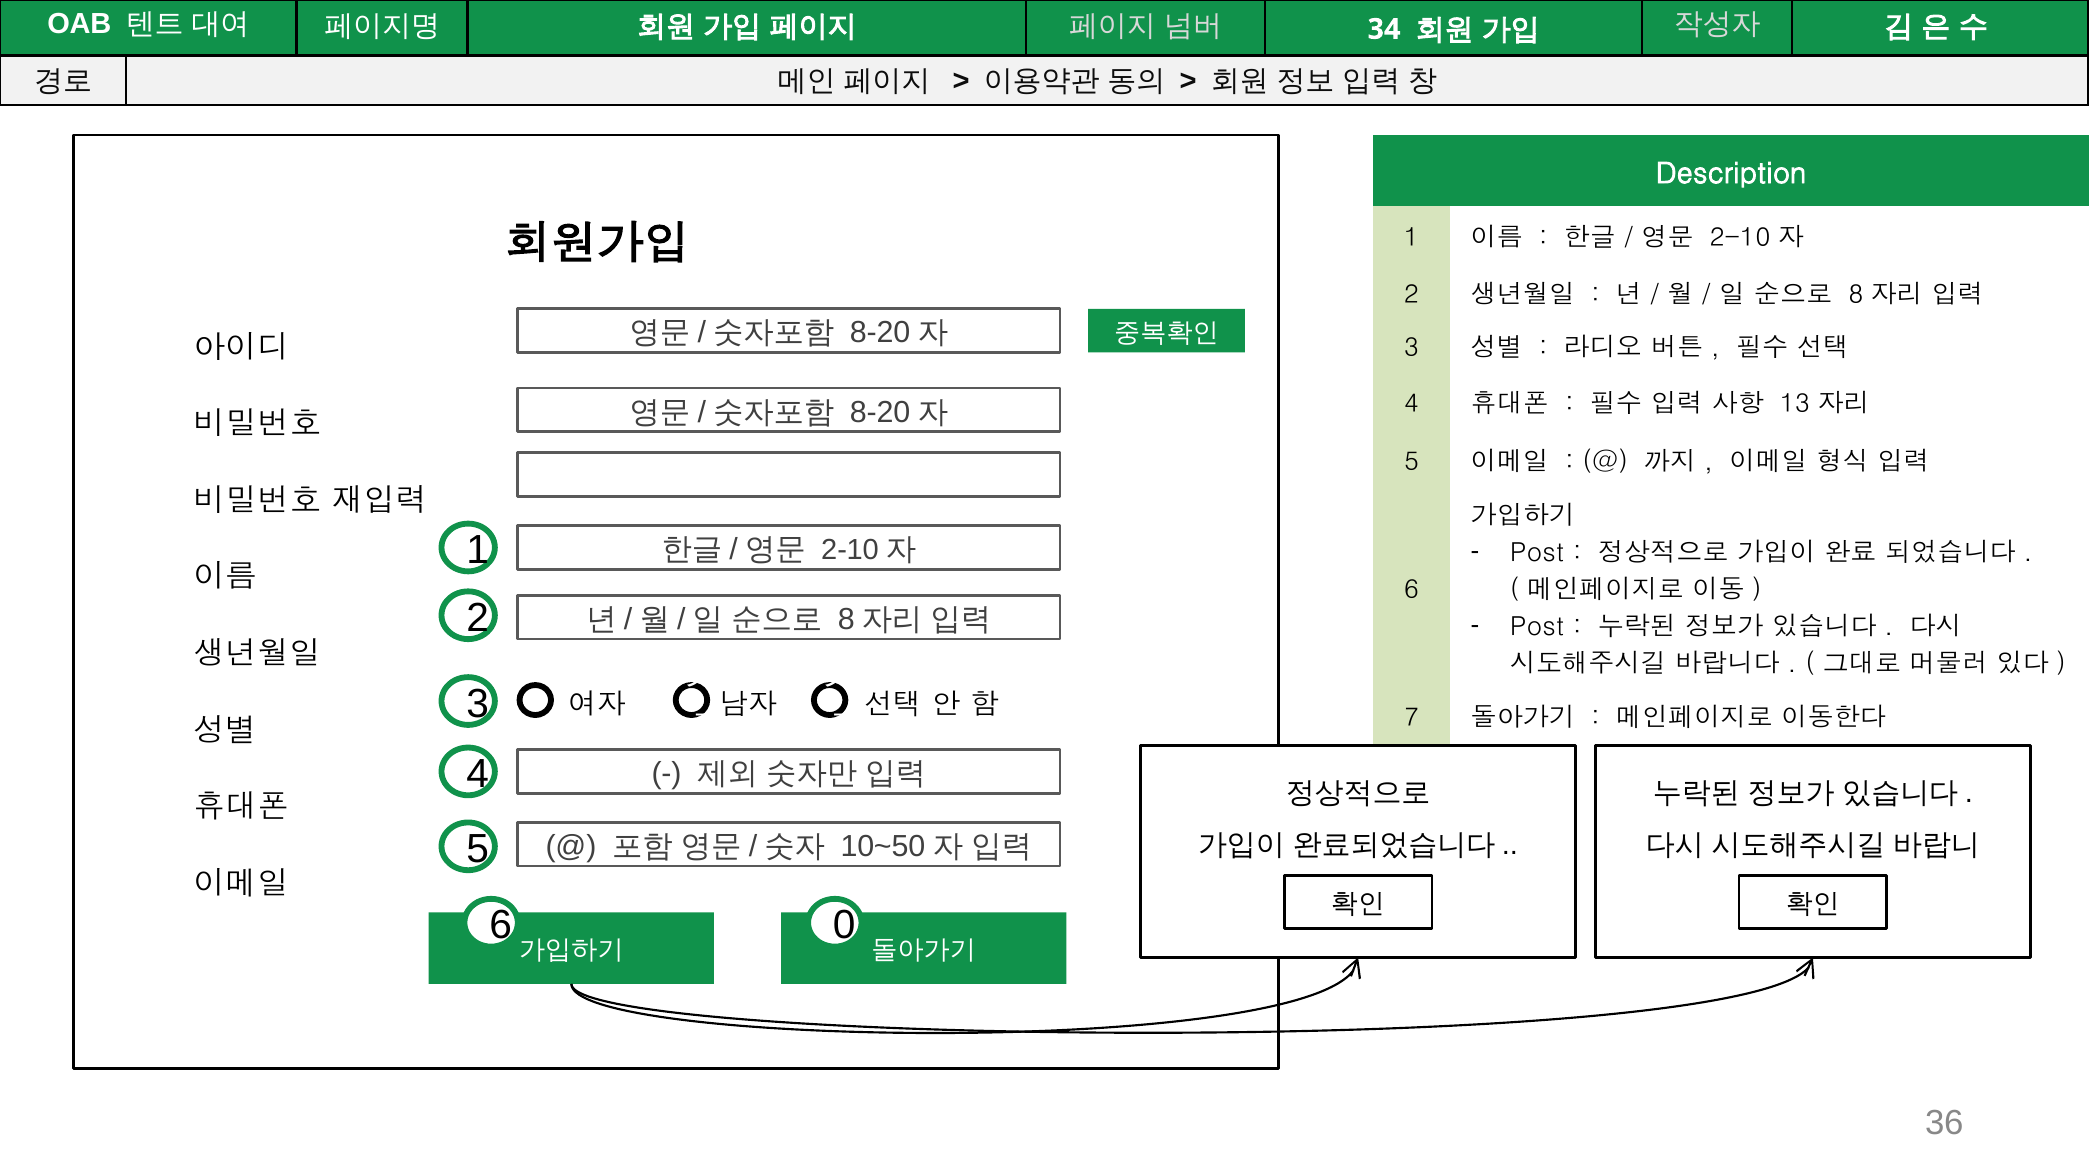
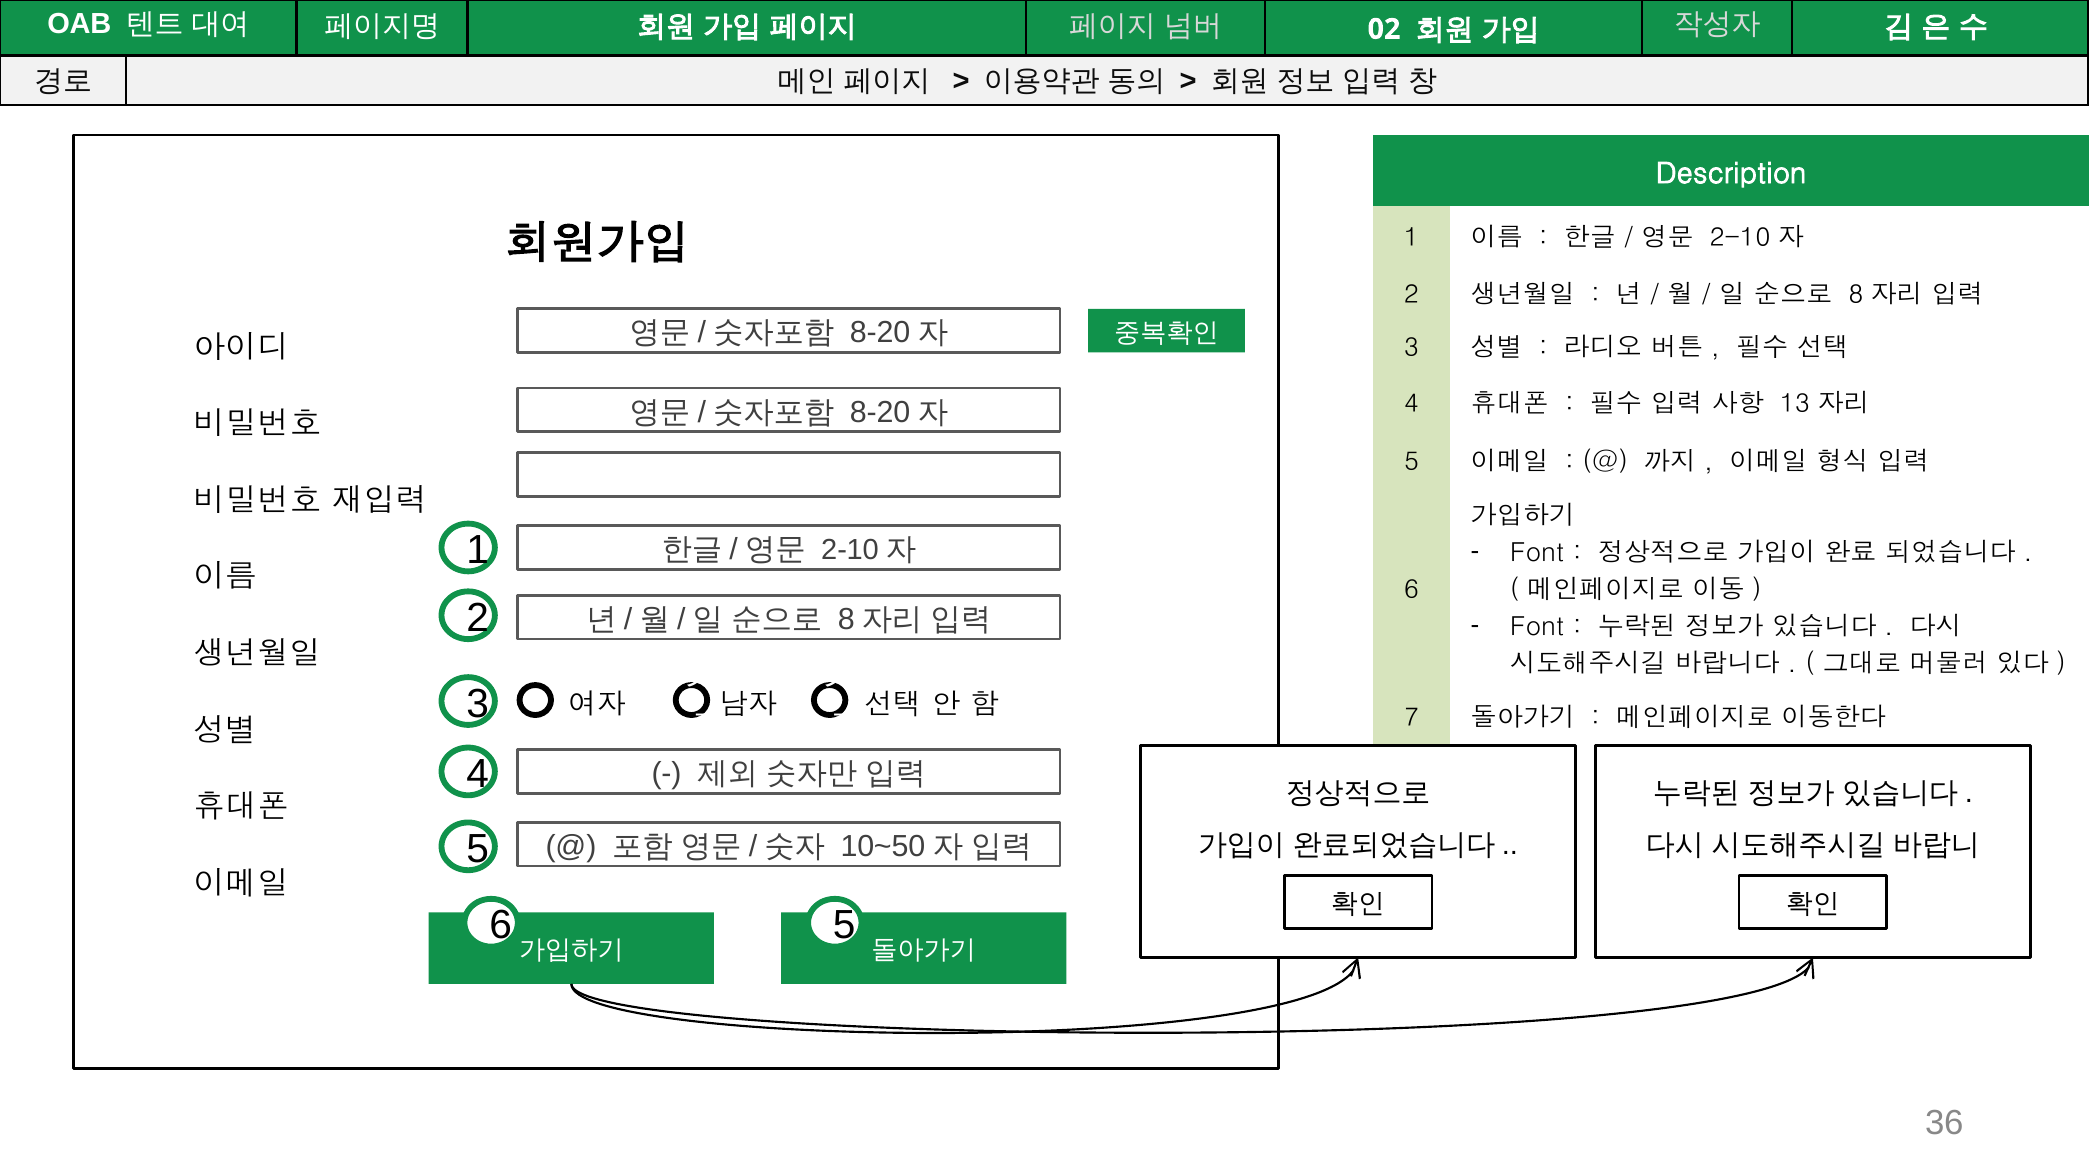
34: 34 -> 02 (1384, 29)
Post: Post -> Font (1537, 553)
Post: Post -> Font (1537, 627)
6 0: 0 -> 5 (844, 926)
